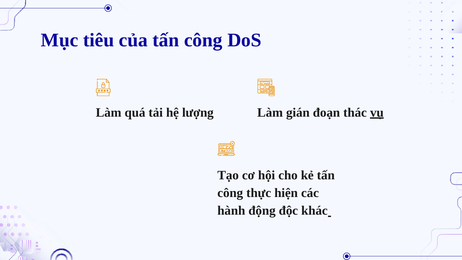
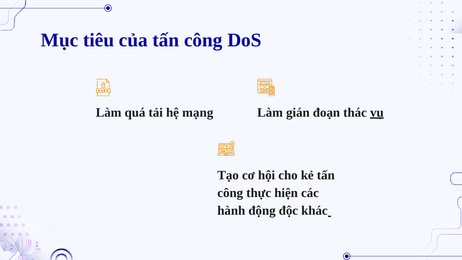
lượng: lượng -> mạng (198, 112)
